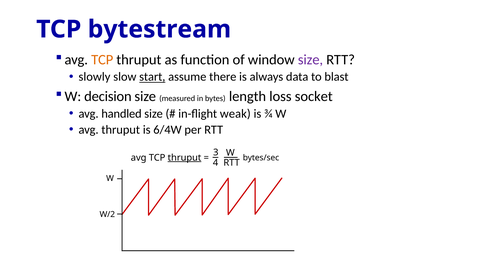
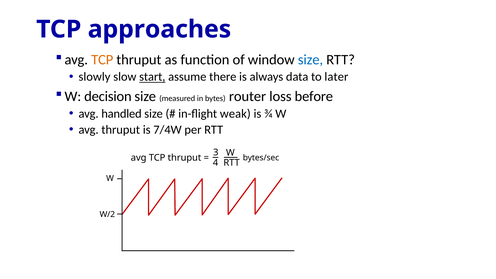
bytestream: bytestream -> approaches (159, 29)
size colour: purple -> blue (310, 60)
blast: blast -> later (336, 77)
length: length -> router (248, 97)
socket: socket -> before (314, 97)
6/4W: 6/4W -> 7/4W (168, 130)
thruput underline: present -> none (184, 158)
